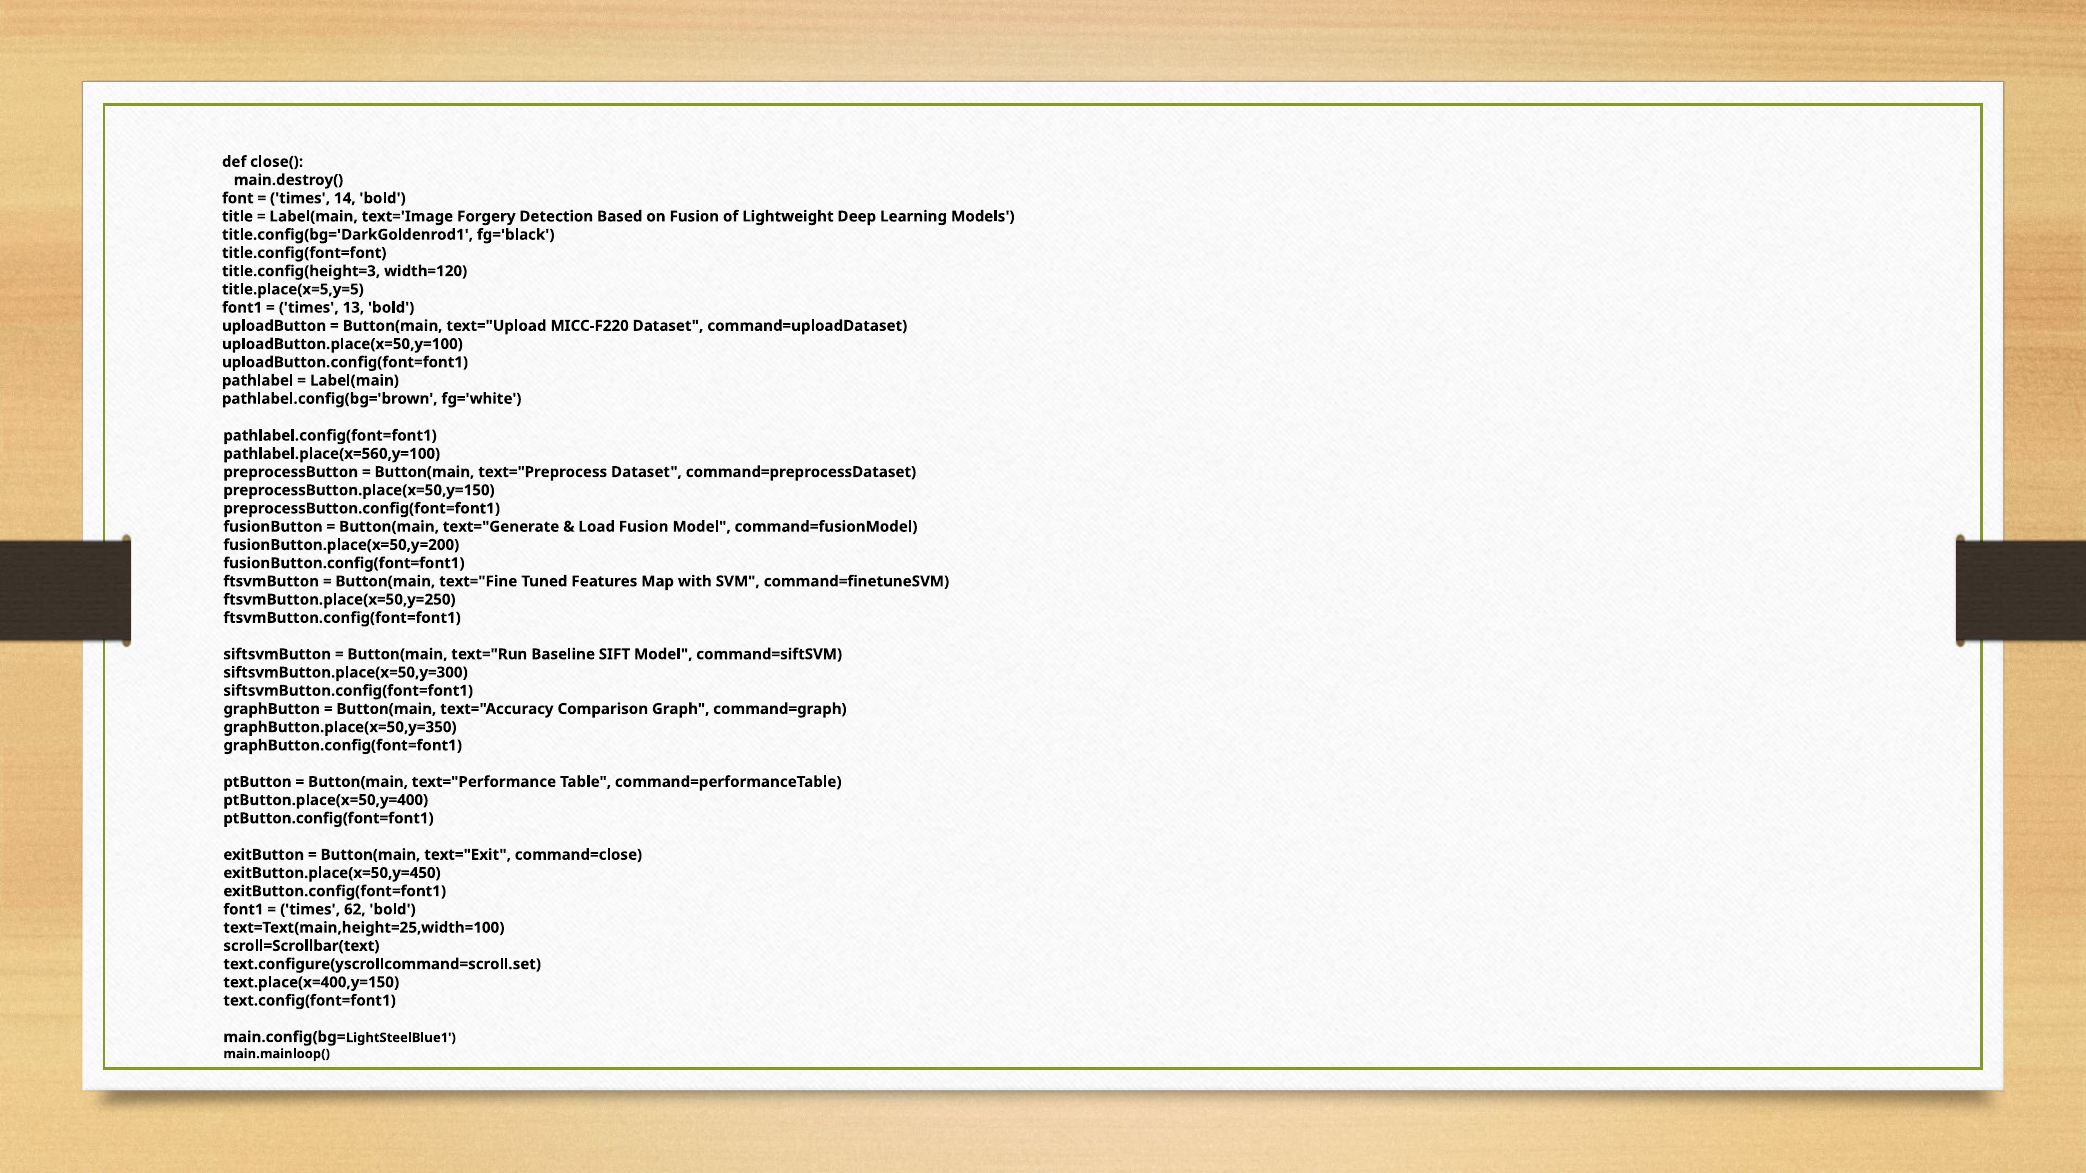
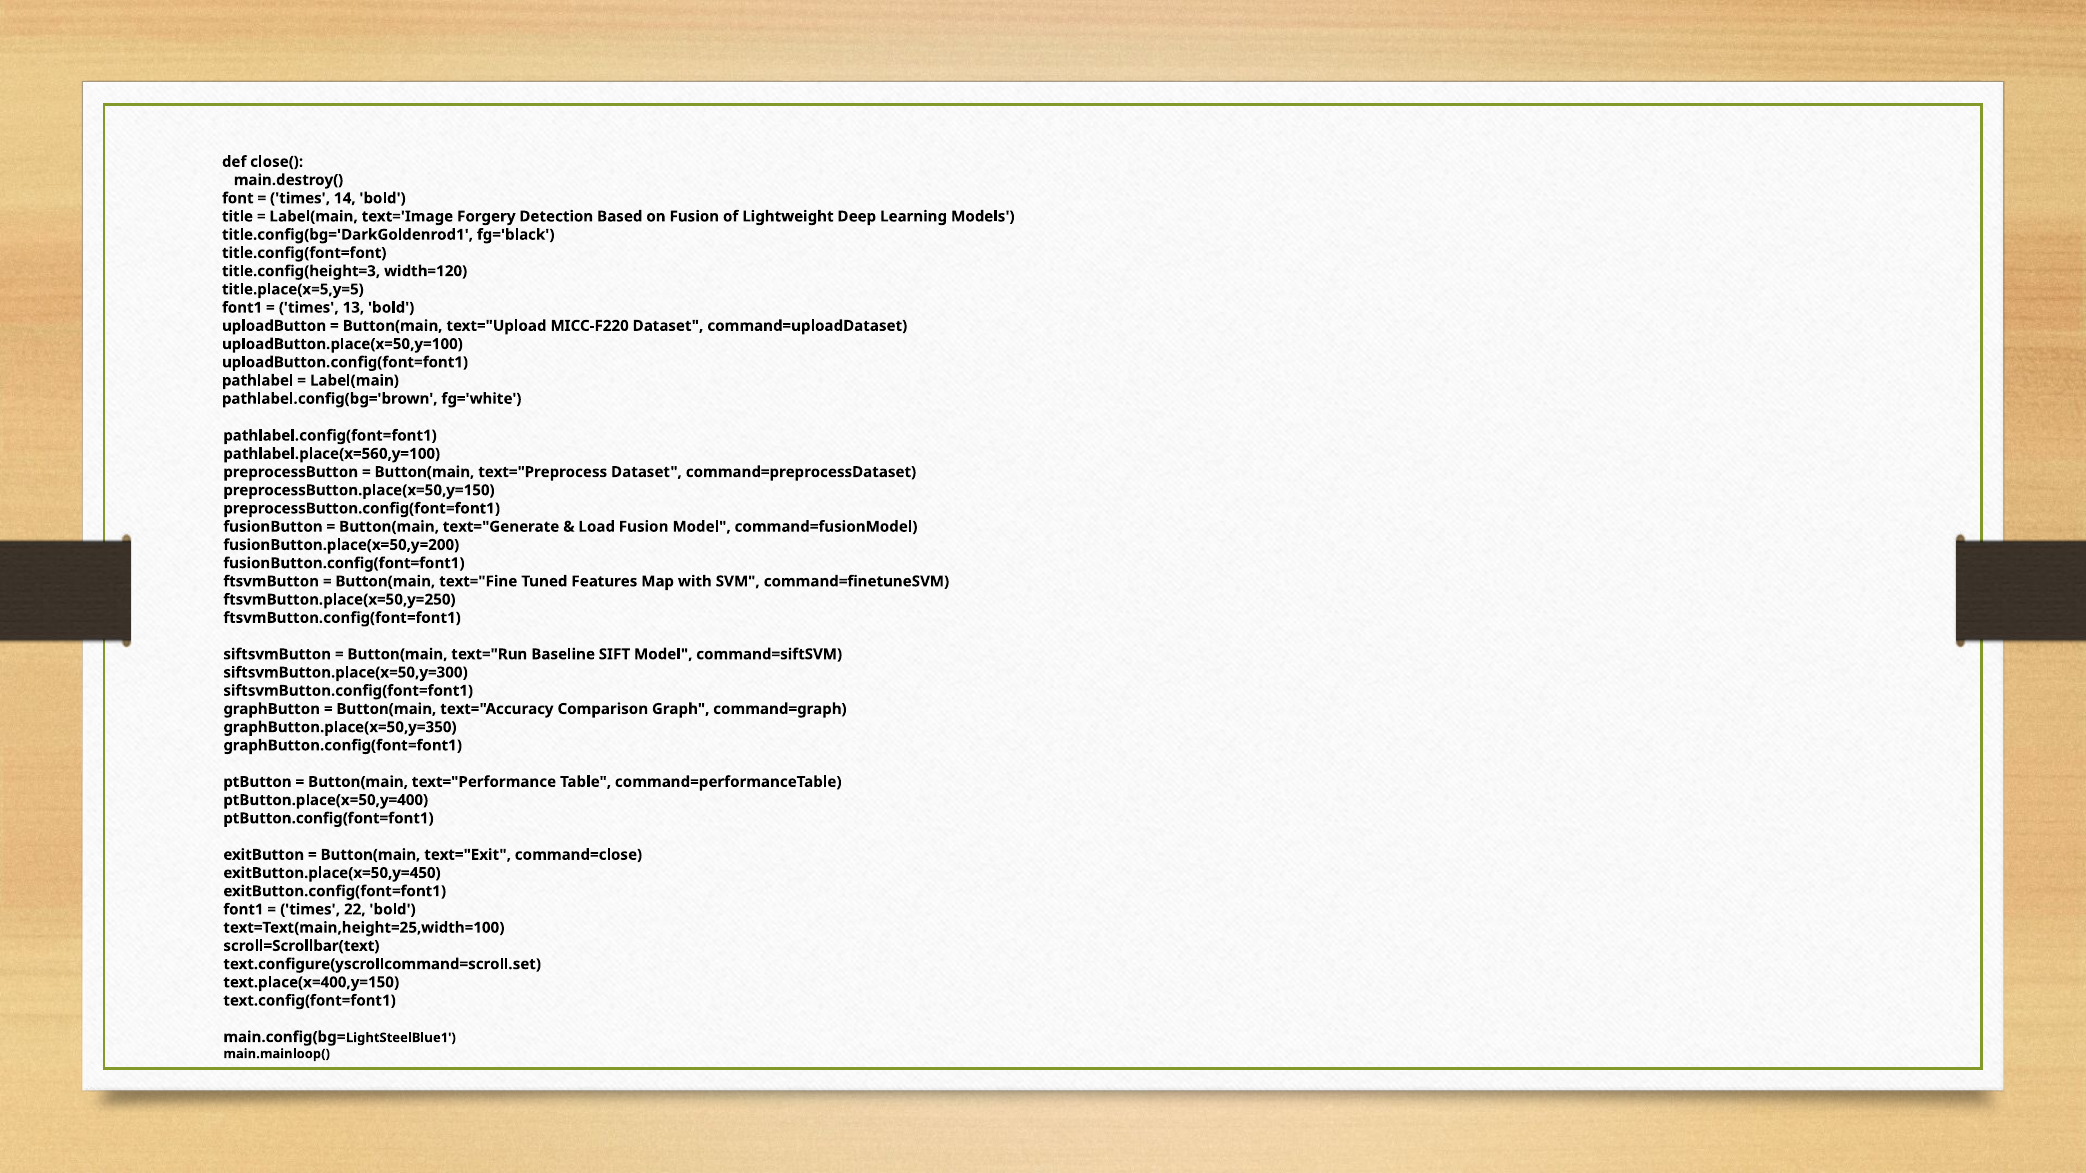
62: 62 -> 22 (355, 910)
